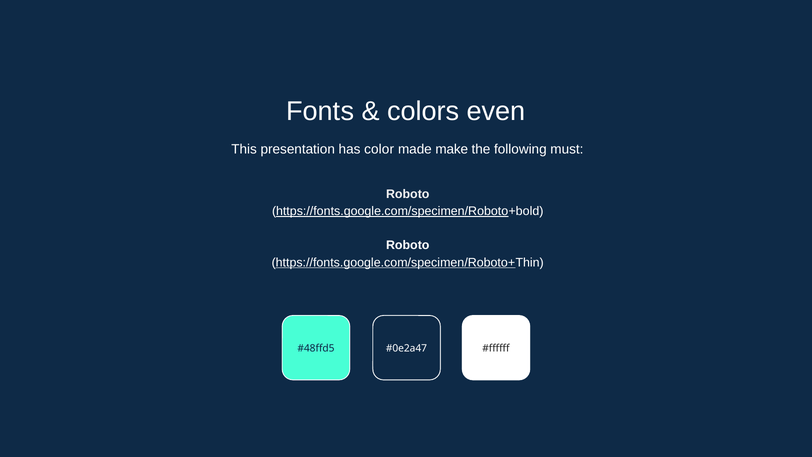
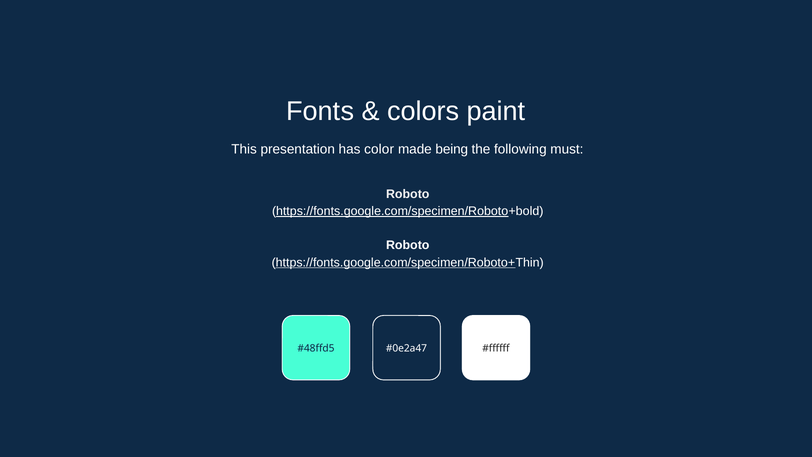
even: even -> paint (496, 111)
make: make -> being (452, 149)
